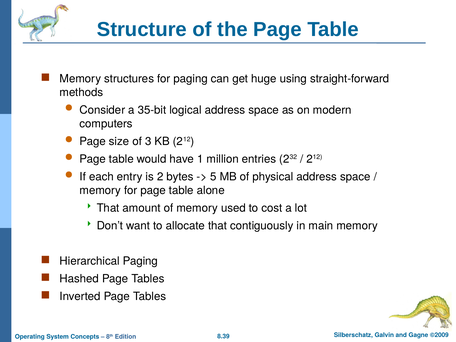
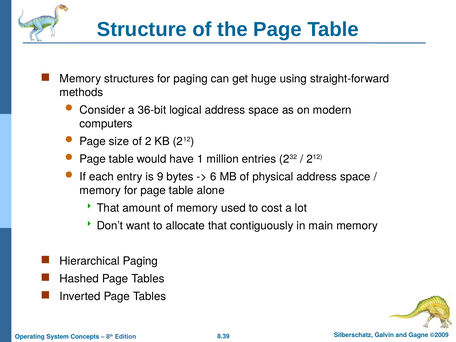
35-bit: 35-bit -> 36-bit (152, 110)
3: 3 -> 2 (148, 141)
2: 2 -> 9 (160, 177)
5: 5 -> 6 (213, 177)
